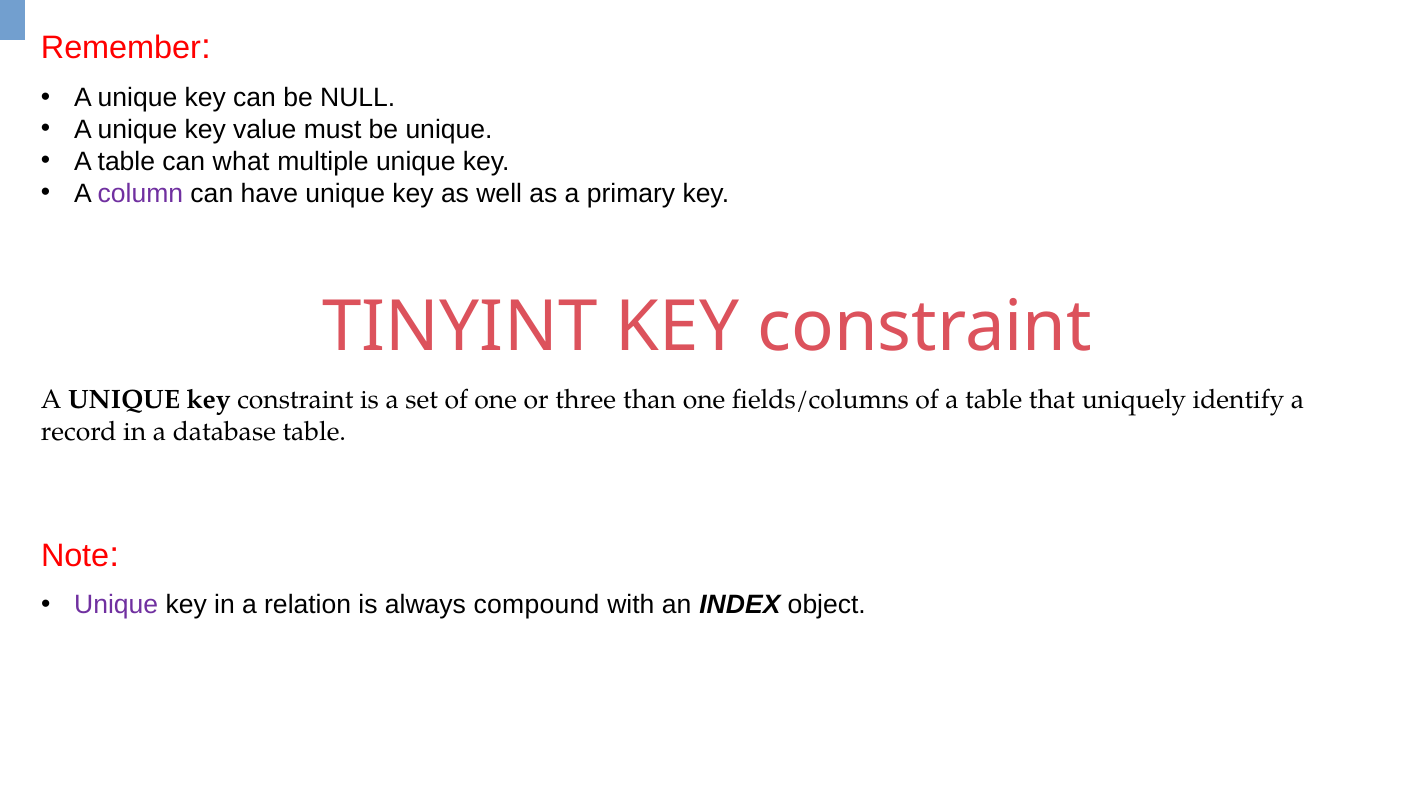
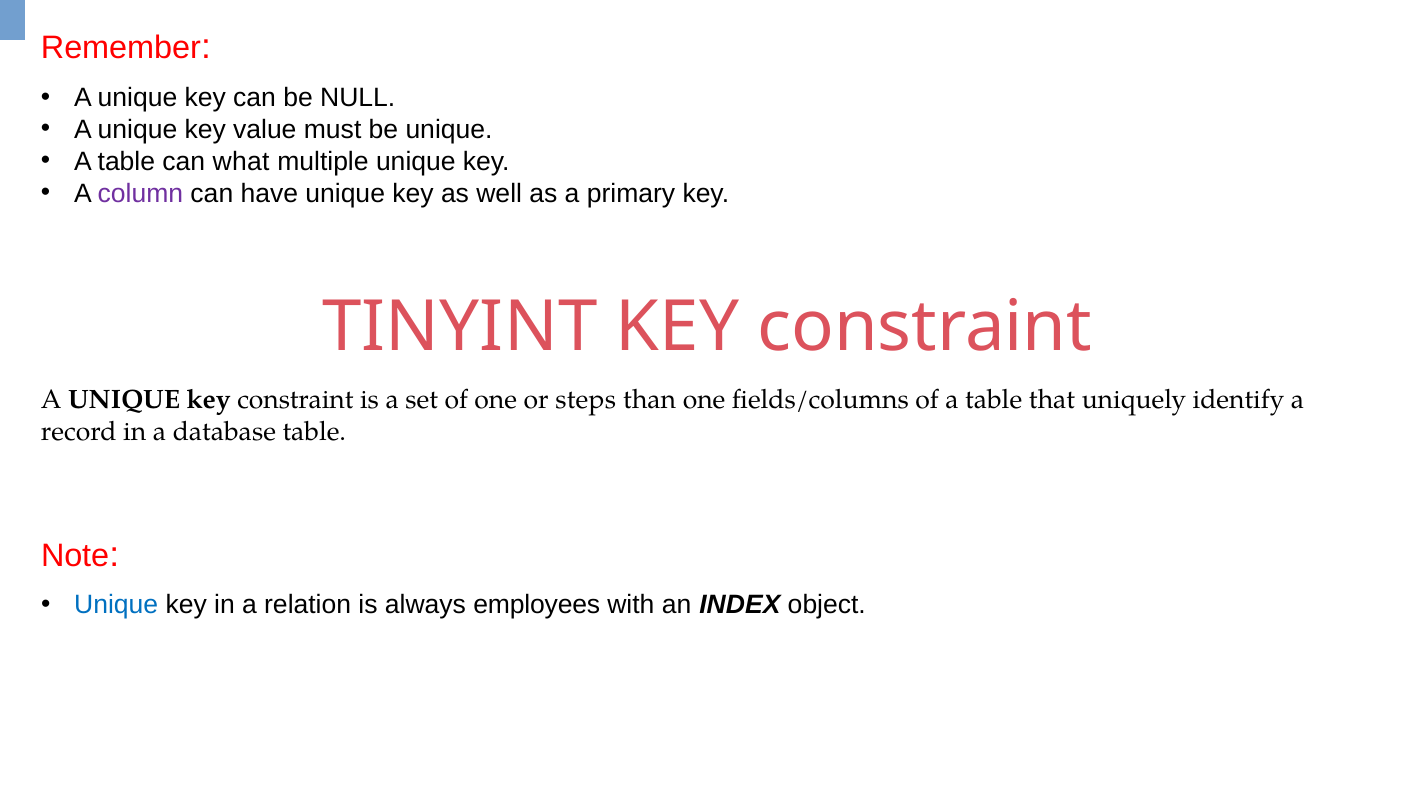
three: three -> steps (586, 400)
Unique colour: purple -> blue (116, 605)
compound: compound -> employees (537, 605)
